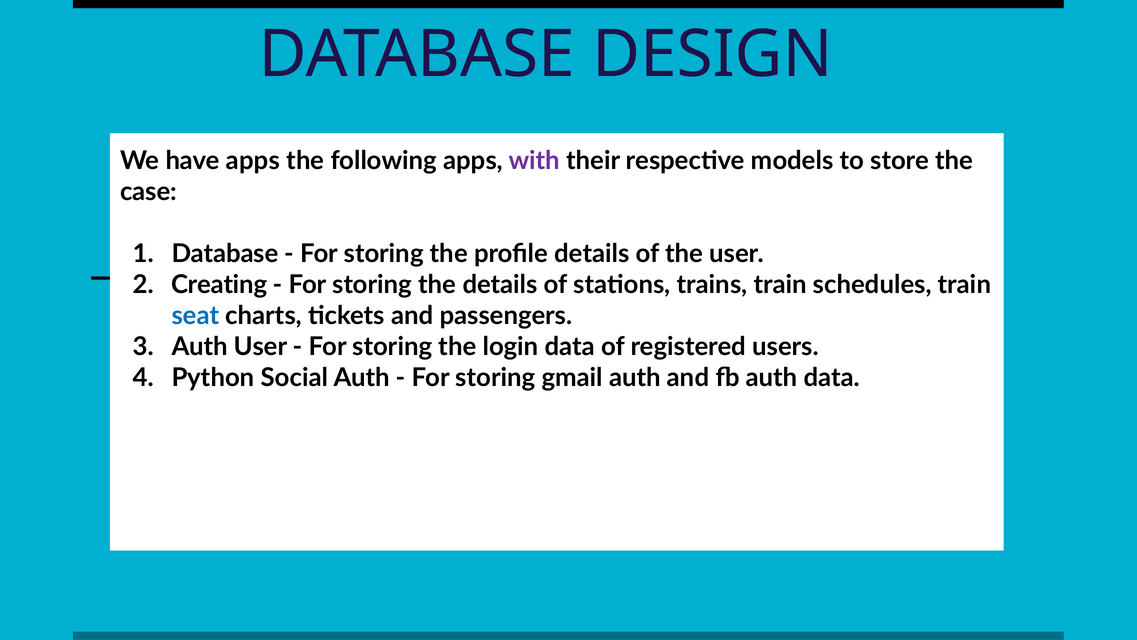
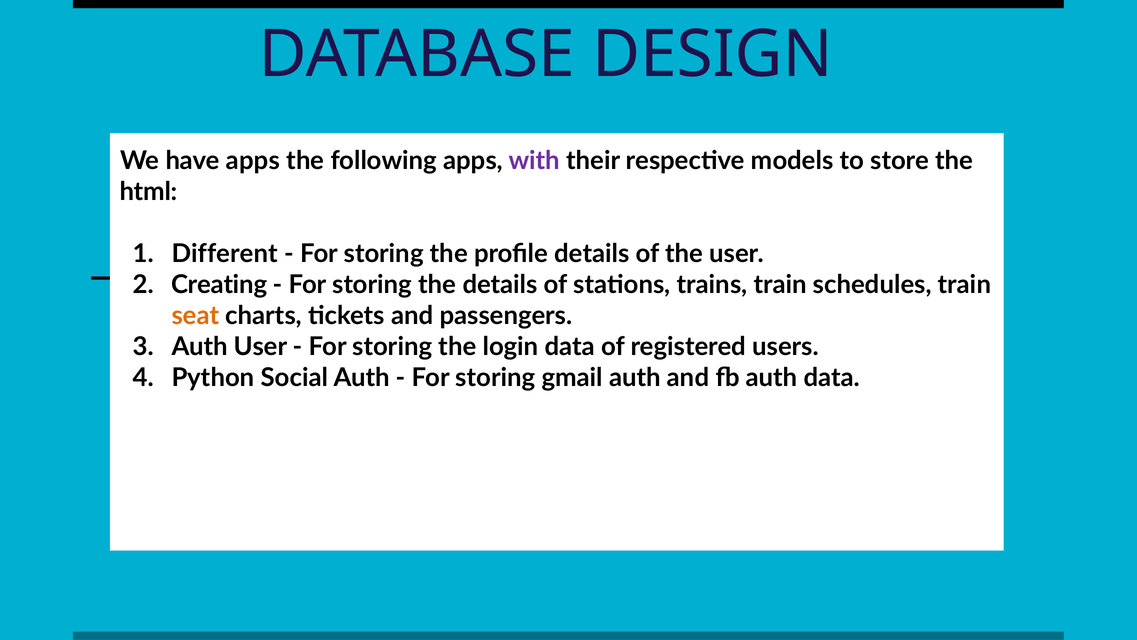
case: case -> html (149, 192)
Database: Database -> Different (225, 254)
seat colour: blue -> orange (195, 315)
